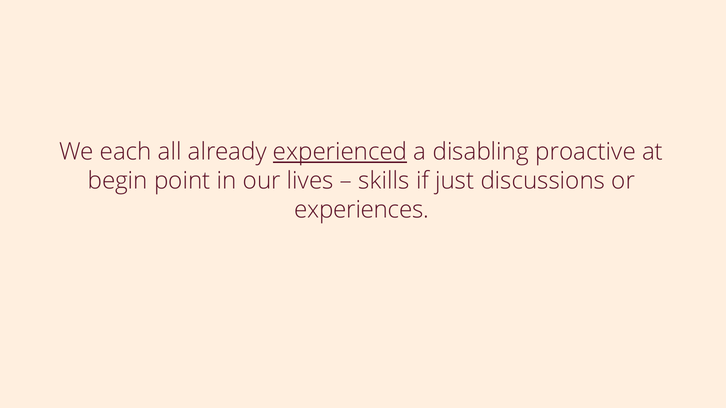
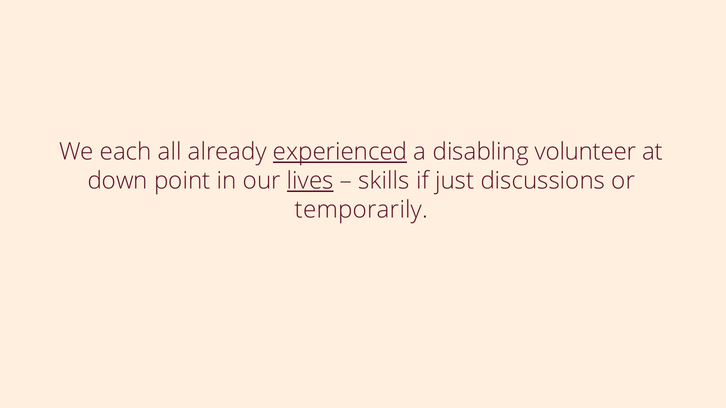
proactive: proactive -> volunteer (586, 152)
begin: begin -> down (118, 181)
lives underline: none -> present (310, 181)
experiences: experiences -> temporarily (361, 210)
